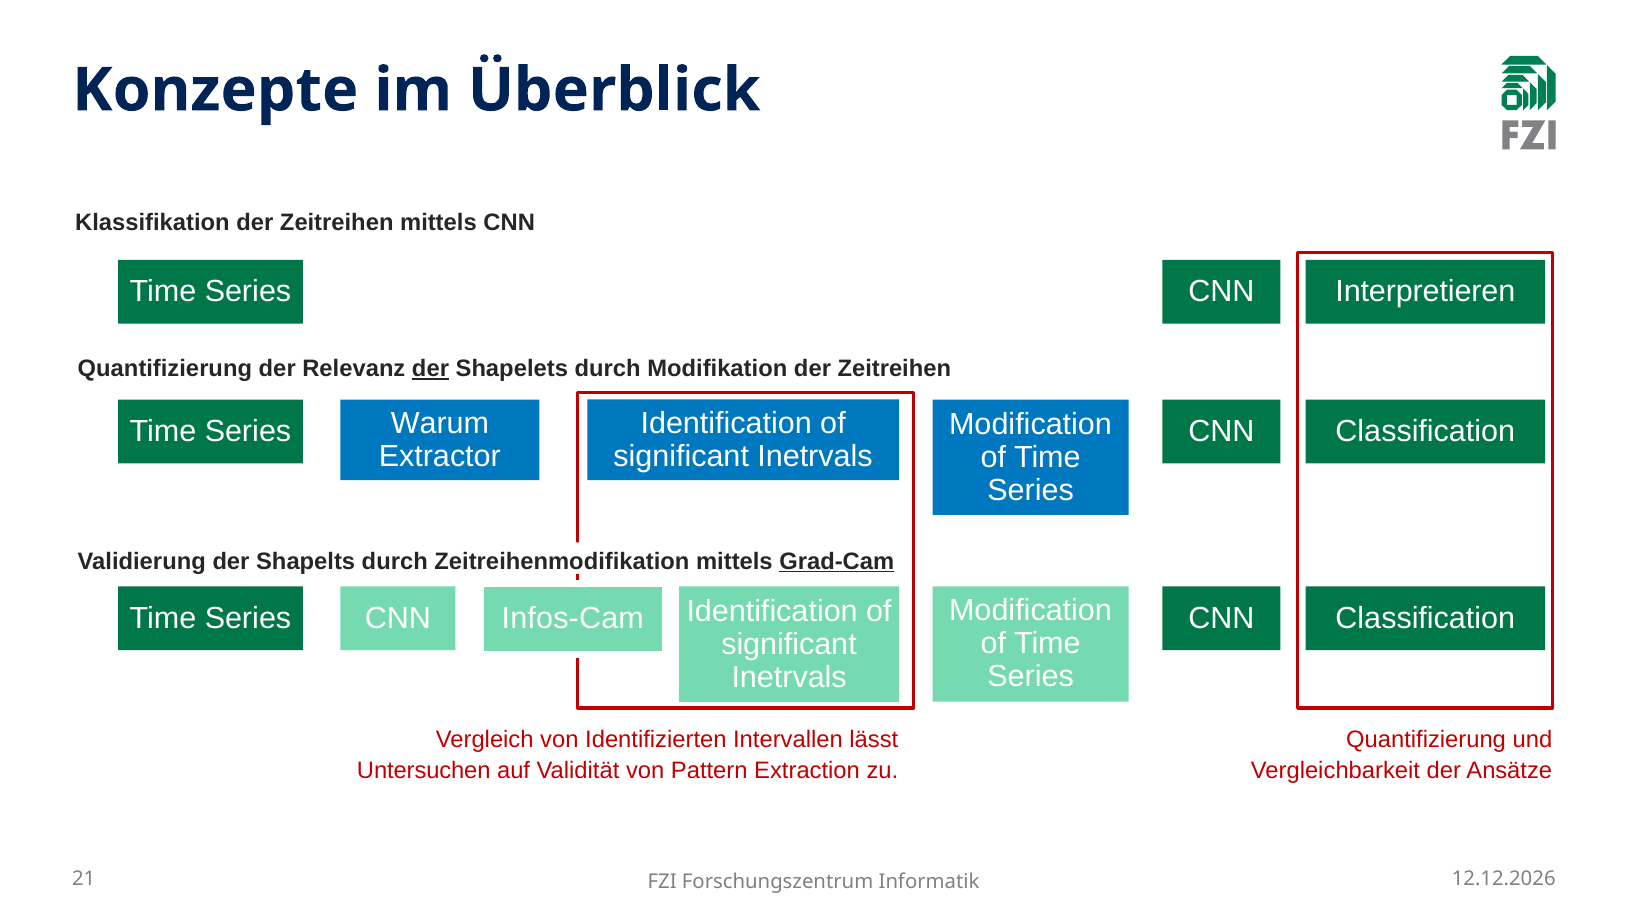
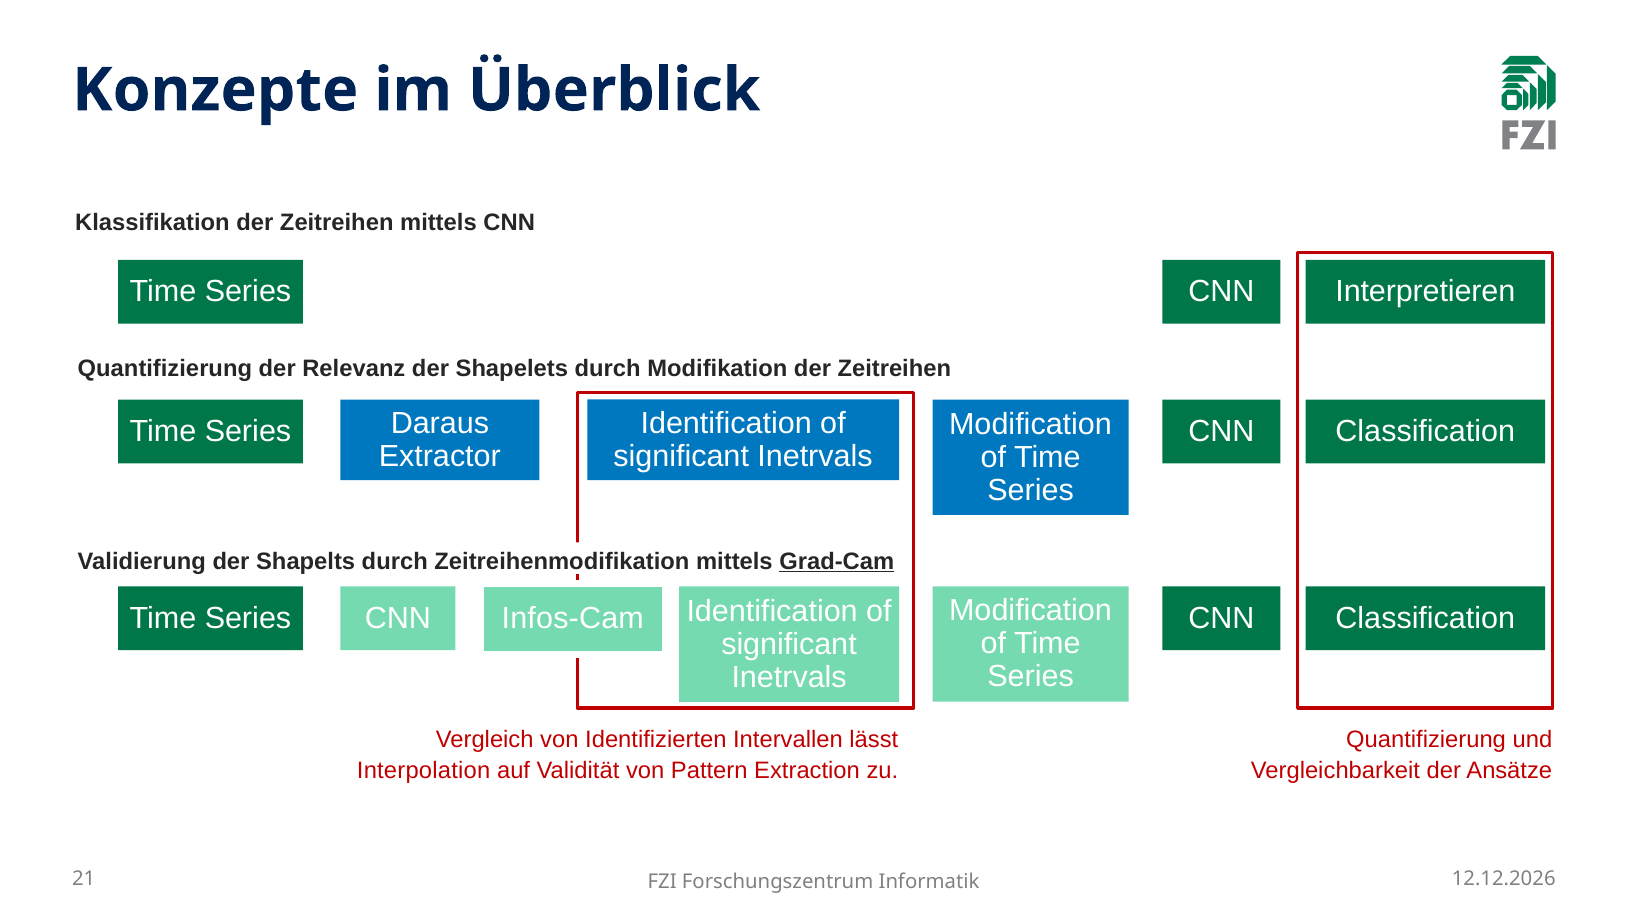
der underline: present -> none (430, 369)
Warum: Warum -> Daraus (440, 423)
Untersuchen: Untersuchen -> Interpolation (424, 770)
